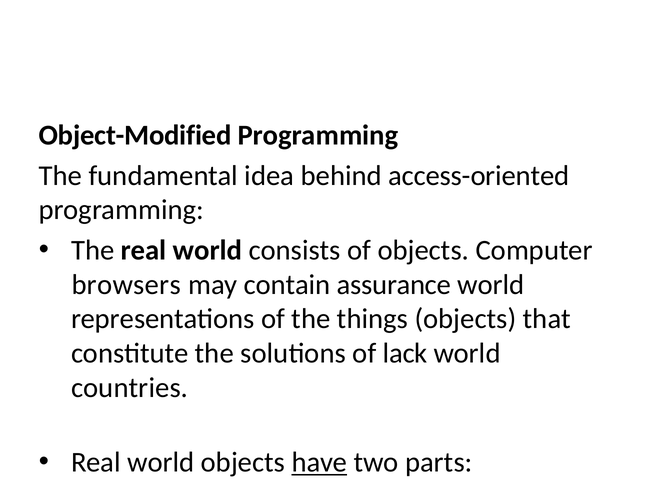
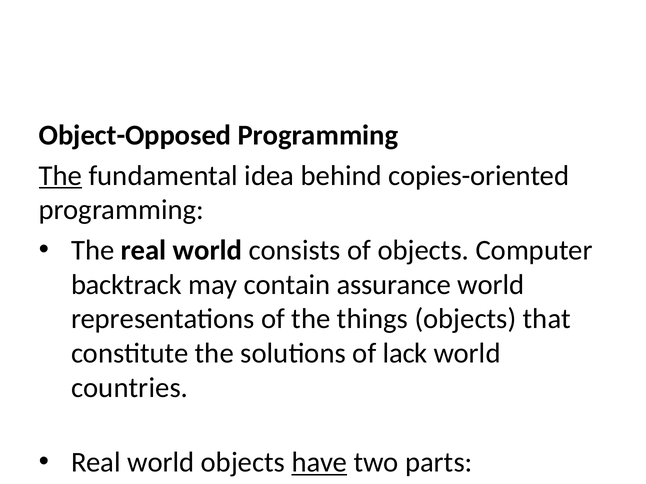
Object-Modified: Object-Modified -> Object-Opposed (135, 136)
The underline: none -> present (60, 176)
access-oriented: access-oriented -> copies-oriented (479, 176)
browsers: browsers -> backtrack (126, 285)
